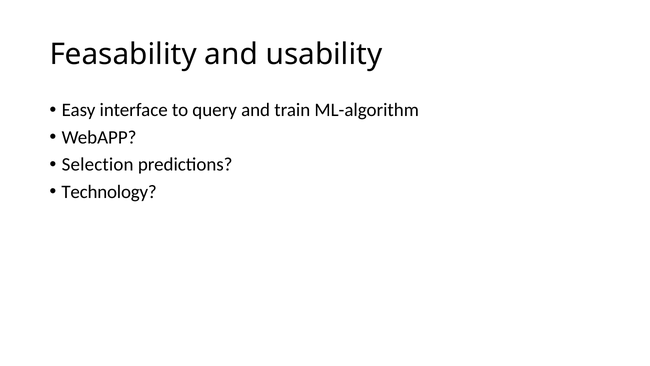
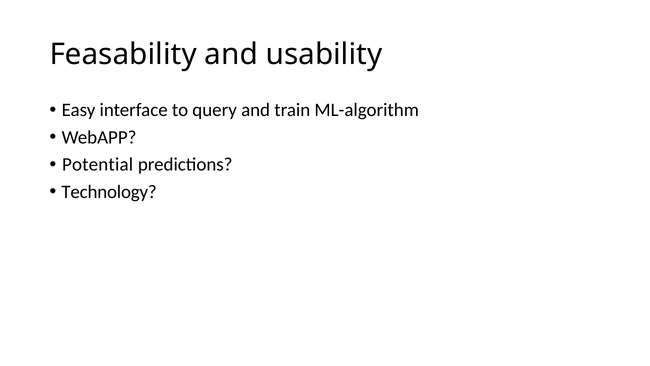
Selection: Selection -> Potential (98, 164)
